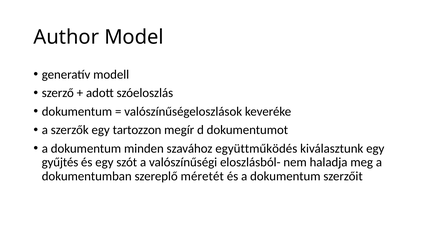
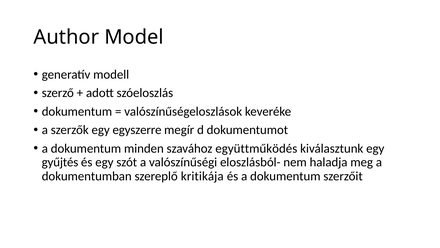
tartozzon: tartozzon -> egyszerre (137, 130)
méretét: méretét -> kritikája (202, 176)
